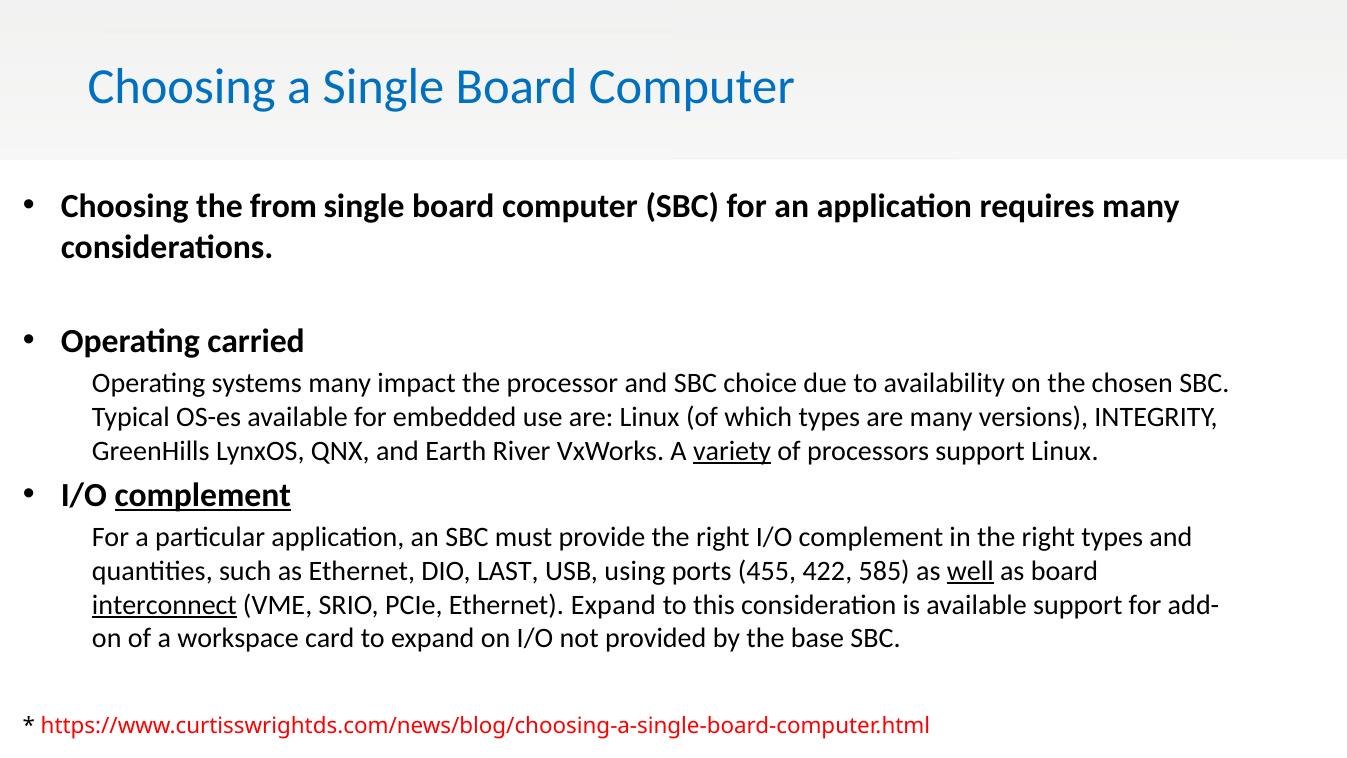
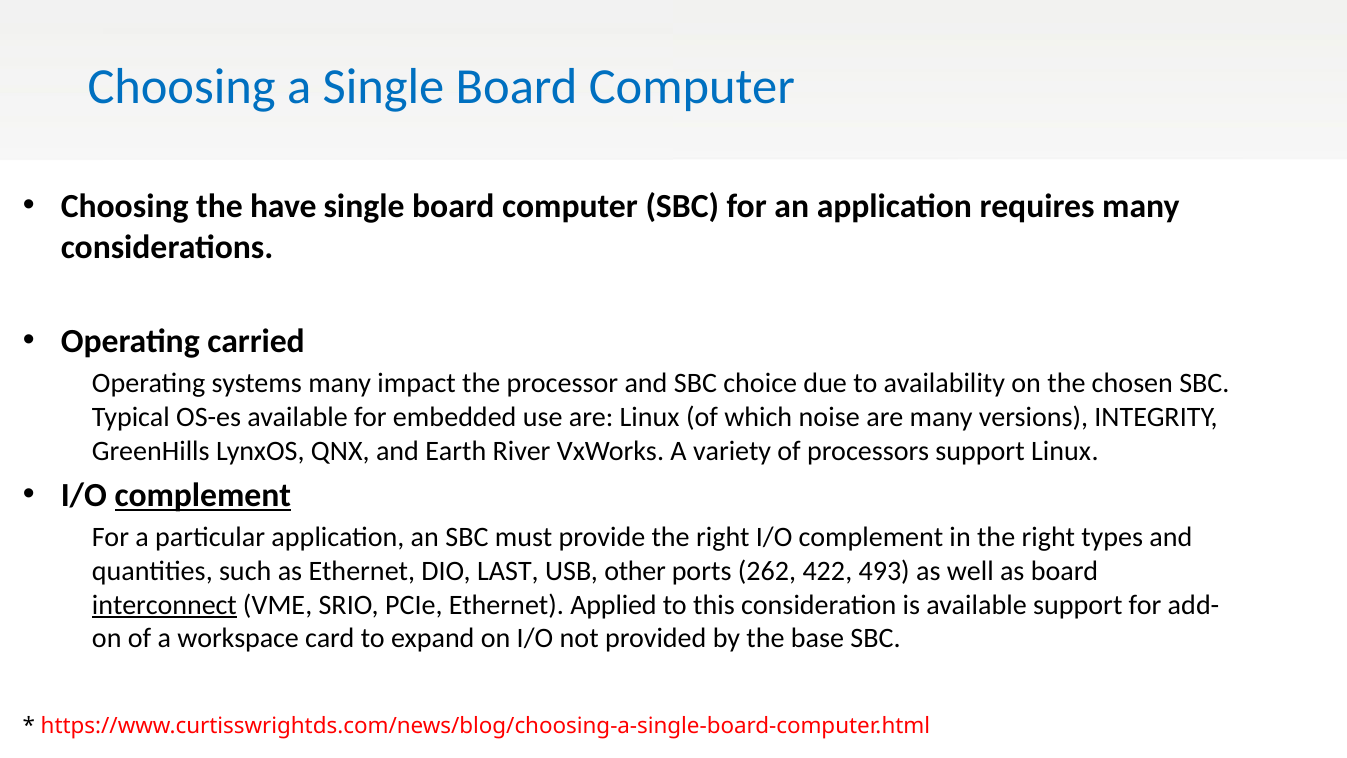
from: from -> have (283, 206)
which types: types -> noise (829, 417)
variety underline: present -> none (732, 451)
using: using -> other (635, 571)
455: 455 -> 262 (767, 571)
585: 585 -> 493 (884, 571)
well underline: present -> none (970, 571)
Ethernet Expand: Expand -> Applied (614, 605)
